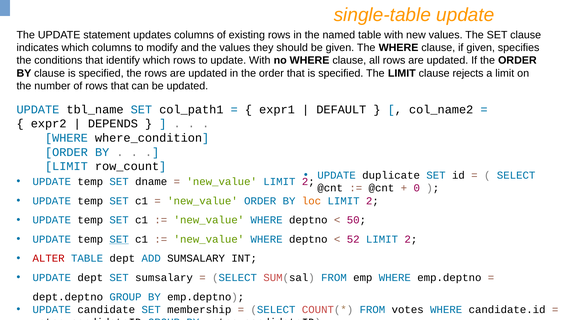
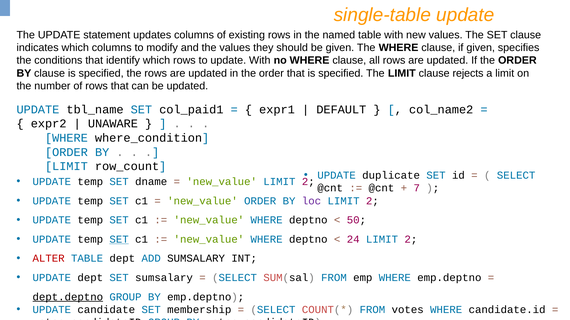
col_path1: col_path1 -> col_paid1 (191, 110)
DEPENDS: DEPENDS -> UNAWARE (113, 124)
0: 0 -> 7 (417, 188)
loc colour: orange -> purple (311, 201)
52: 52 -> 24 (353, 240)
dept.deptno underline: none -> present (68, 297)
